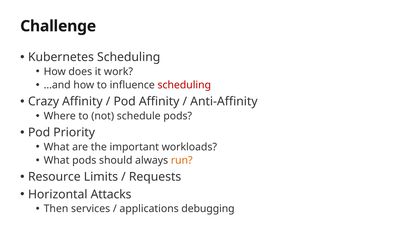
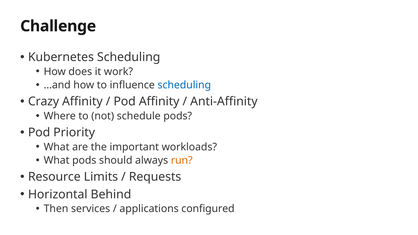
scheduling colour: red -> blue (184, 85)
Attacks: Attacks -> Behind (111, 194)
debugging: debugging -> configured (208, 209)
